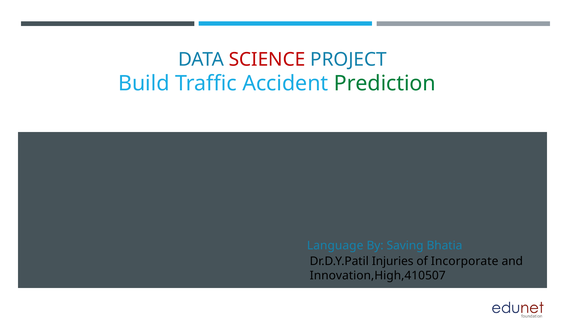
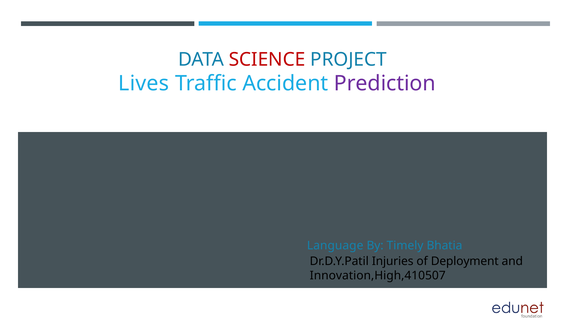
Build: Build -> Lives (144, 83)
Prediction colour: green -> purple (385, 83)
Saving: Saving -> Timely (405, 246)
Incorporate: Incorporate -> Deployment (465, 261)
